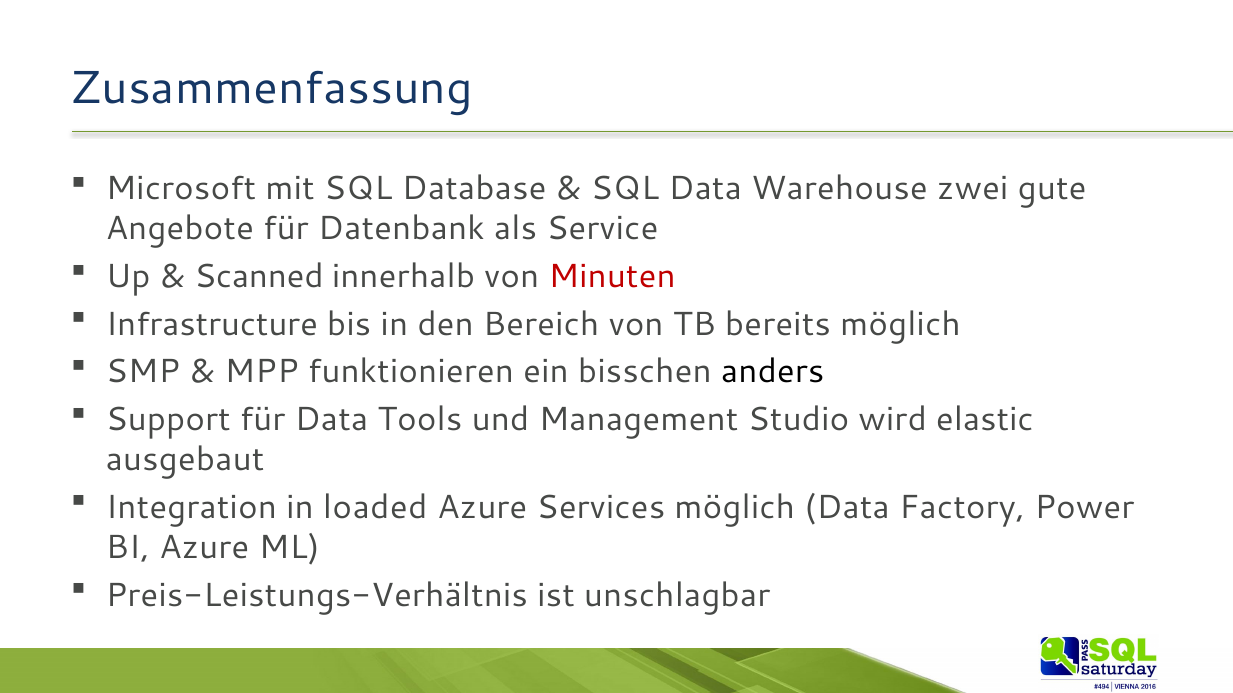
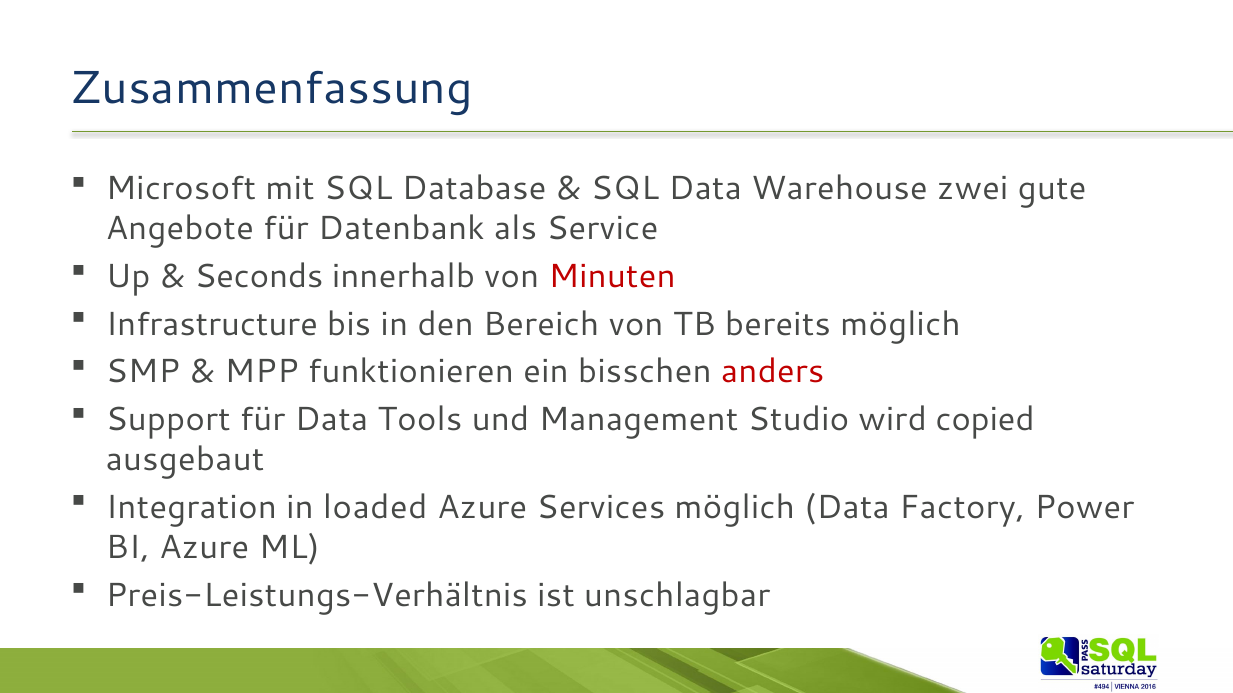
Scanned: Scanned -> Seconds (259, 277)
anders colour: black -> red (773, 372)
elastic: elastic -> copied (985, 420)
